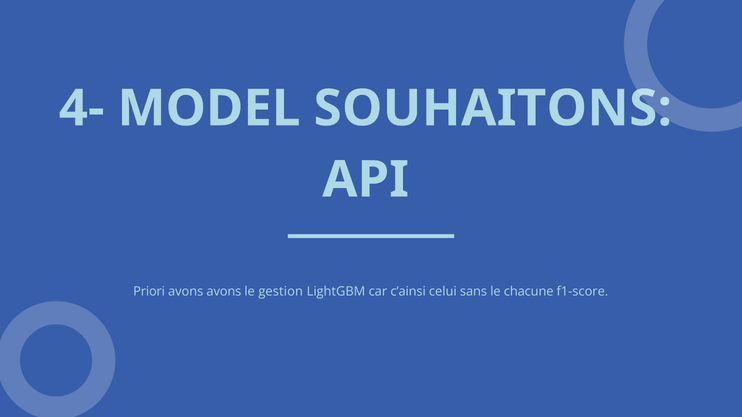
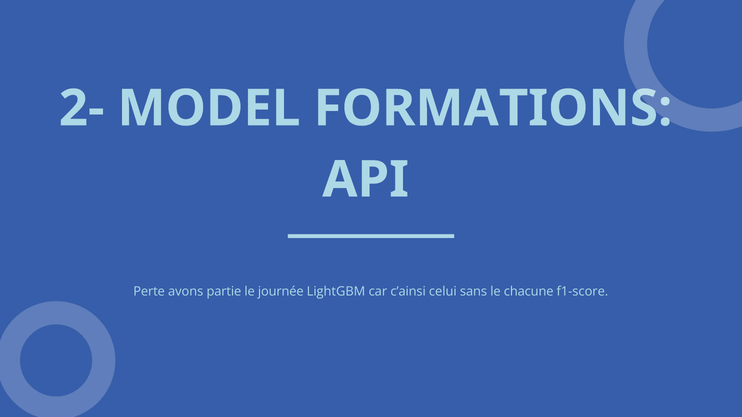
4-: 4- -> 2- (82, 109)
SOUHAITONS: SOUHAITONS -> FORMATIONS (493, 109)
Priori: Priori -> Perte (149, 292)
avons avons: avons -> partie (224, 292)
gestion: gestion -> journée (281, 292)
